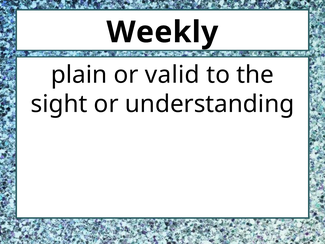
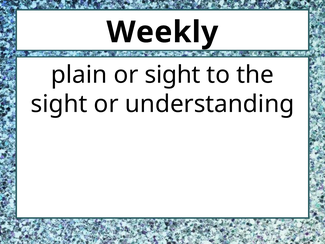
or valid: valid -> sight (173, 75)
